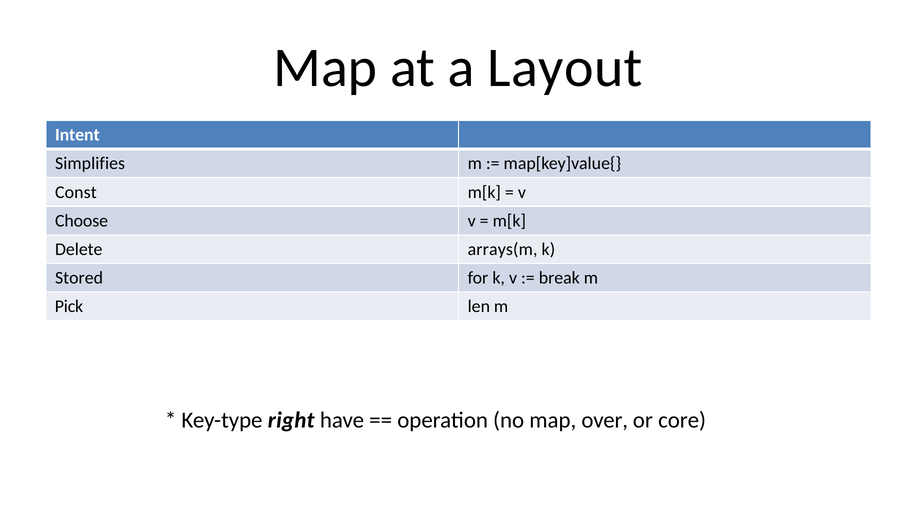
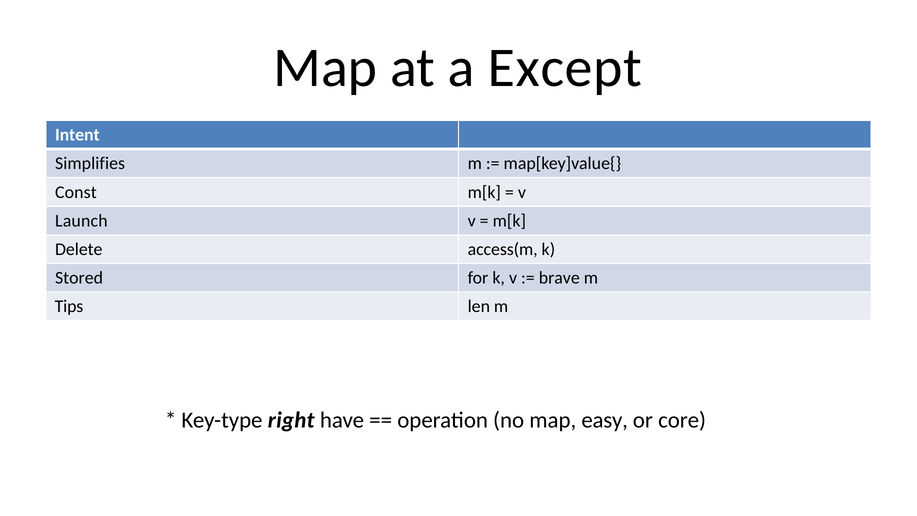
Layout: Layout -> Except (565, 68)
Choose: Choose -> Launch (81, 221)
arrays(m: arrays(m -> access(m (503, 249)
break: break -> brave (559, 278)
Pick: Pick -> Tips (69, 306)
over: over -> easy (605, 420)
